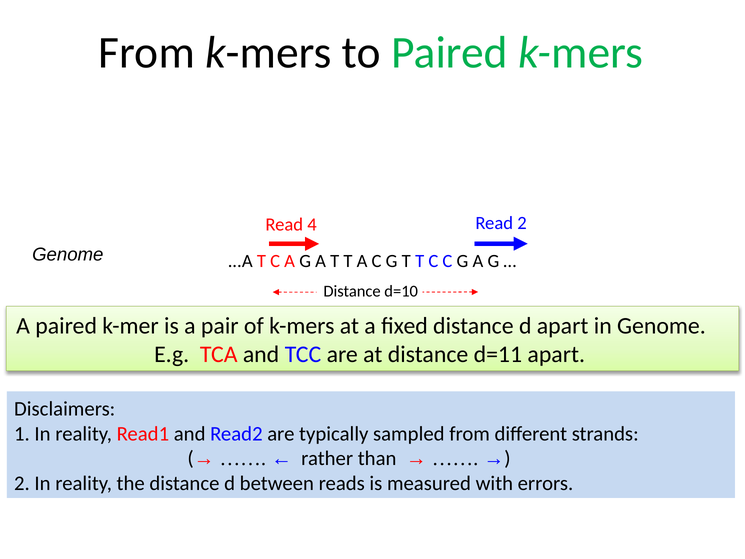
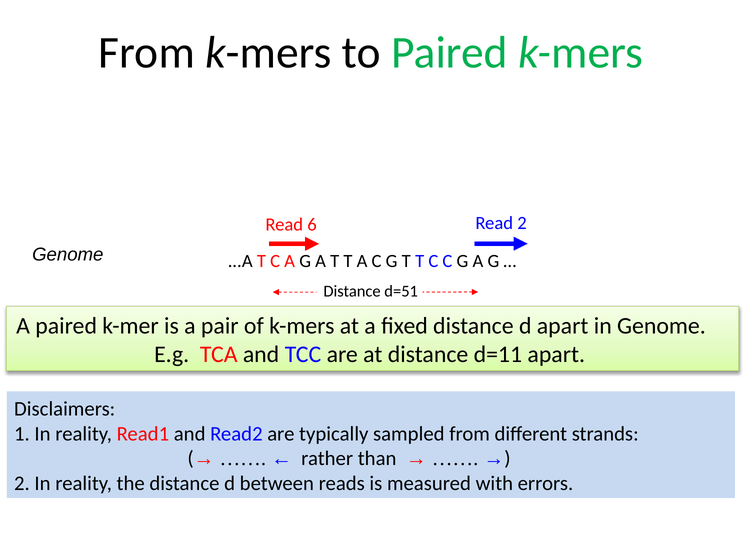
4: 4 -> 6 (312, 225)
d=10: d=10 -> d=51 (401, 291)
